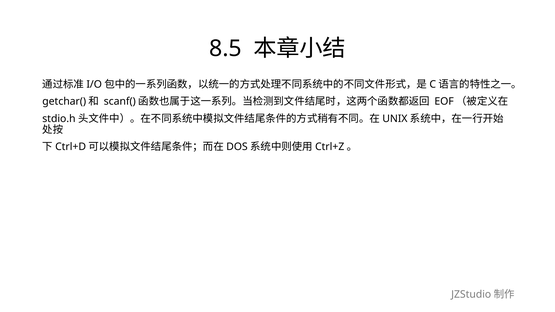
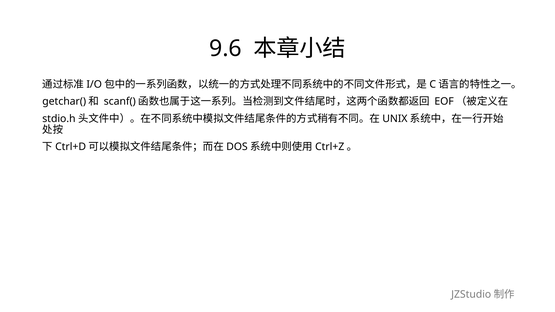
8.5: 8.5 -> 9.6 (226, 49)
